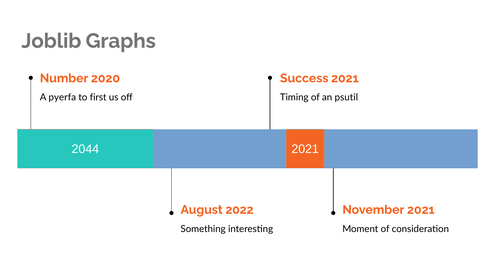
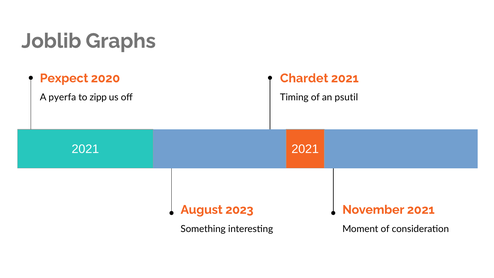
Number: Number -> Pexpect (64, 78)
Success: Success -> Chardet (304, 78)
first: first -> zipp (98, 97)
2044: 2044 -> 2021 (85, 149)
2022: 2022 -> 2023 (239, 210)
